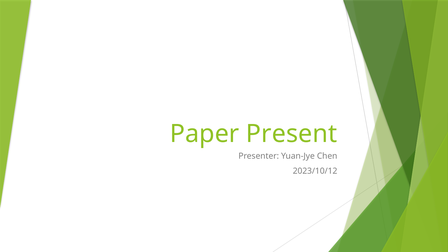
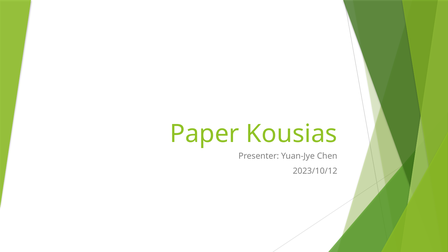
Present: Present -> Kousias (292, 134)
